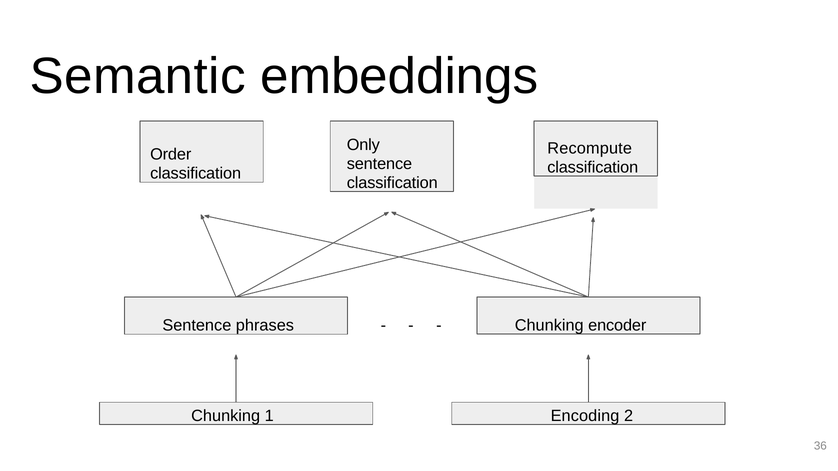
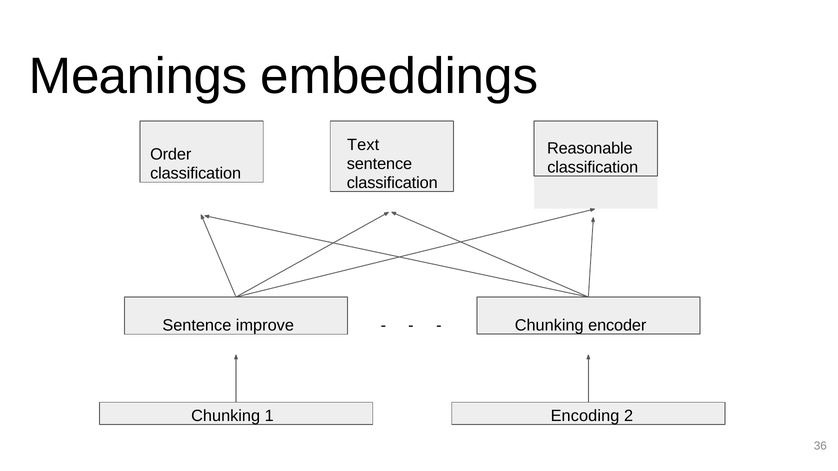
Semantic: Semantic -> Meanings (138, 76)
Only: Only -> Text (363, 145)
Recompute: Recompute -> Reasonable (590, 148)
phrases: phrases -> improve (265, 326)
